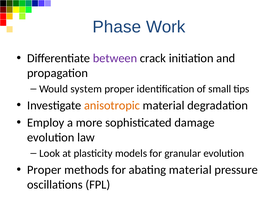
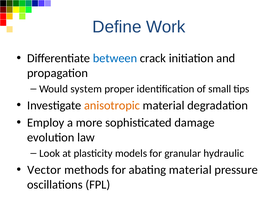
Phase: Phase -> Define (117, 27)
between colour: purple -> blue (115, 58)
granular evolution: evolution -> hydraulic (224, 154)
Proper: Proper -> Vector (44, 170)
